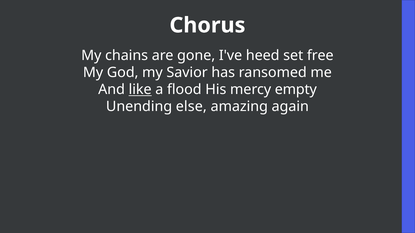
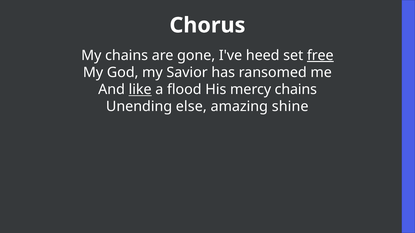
free underline: none -> present (320, 55)
mercy empty: empty -> chains (296, 90)
again: again -> shine (290, 107)
